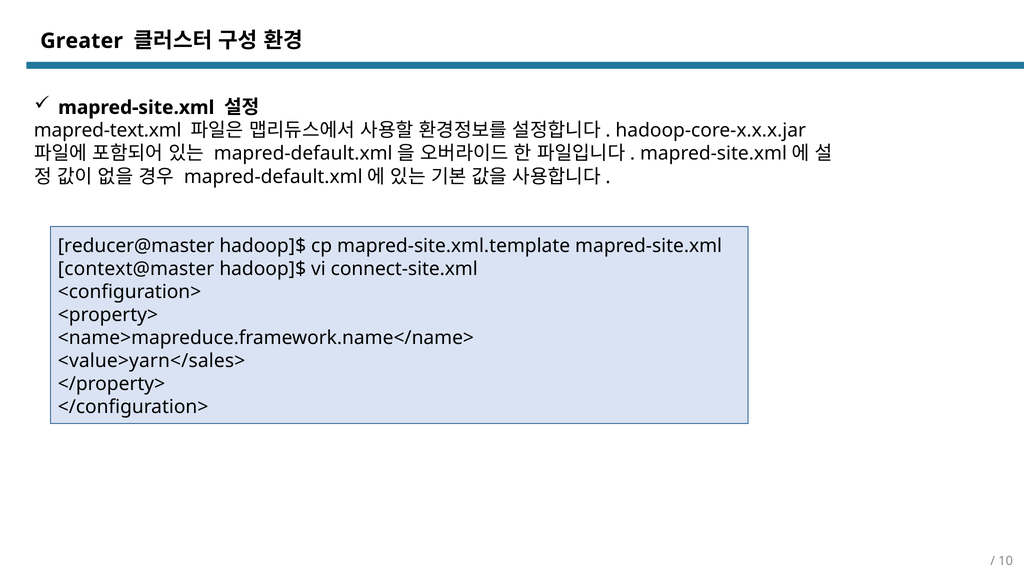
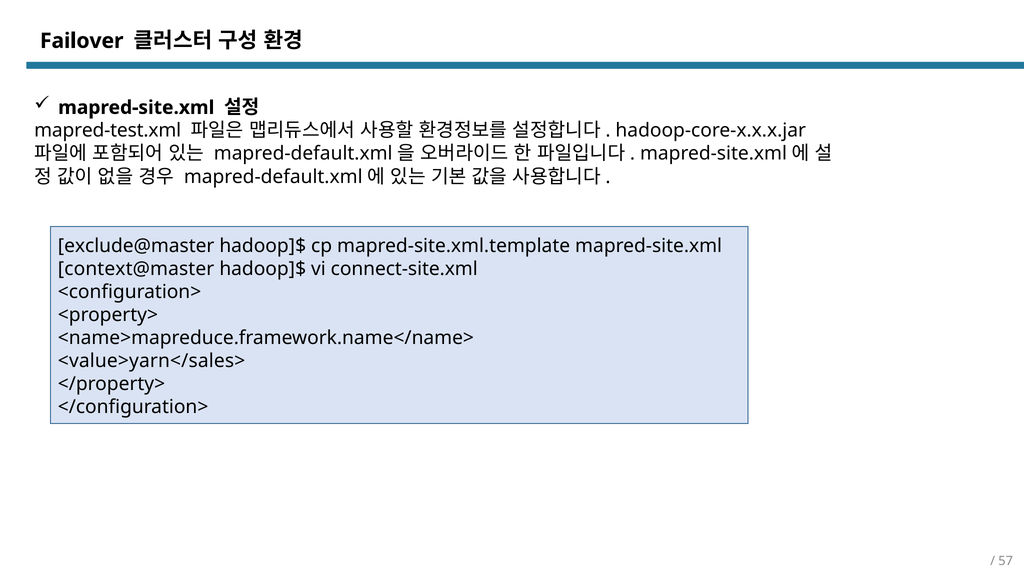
Greater: Greater -> Failover (82, 41)
mapred-text.xml: mapred-text.xml -> mapred-test.xml (108, 131)
reducer@master: reducer@master -> exclude@master (136, 246)
10: 10 -> 57 (1006, 561)
